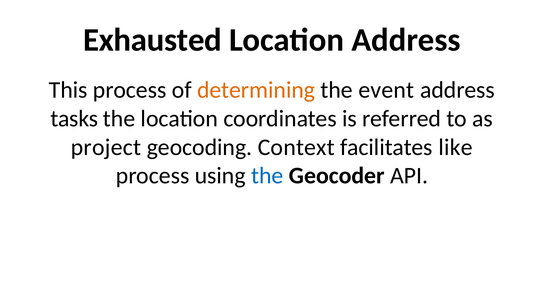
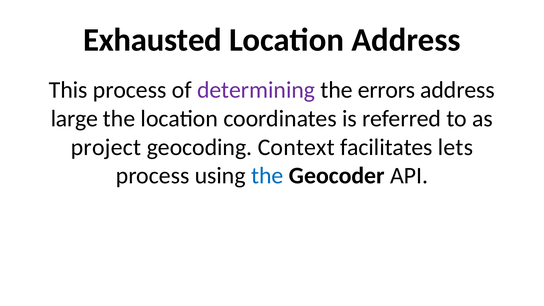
determining colour: orange -> purple (256, 90)
event: event -> errors (387, 90)
tasks: tasks -> large (74, 119)
like: like -> lets (456, 147)
